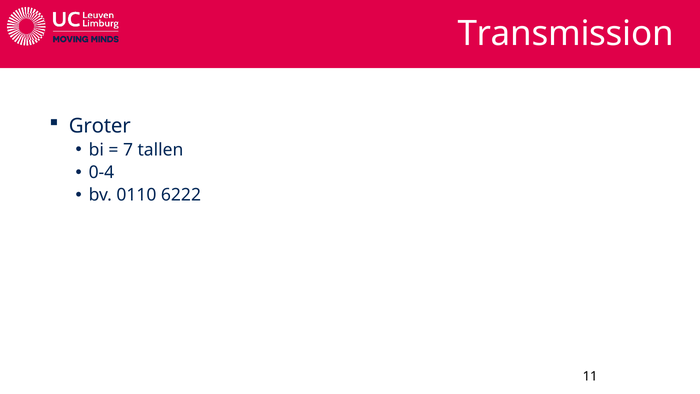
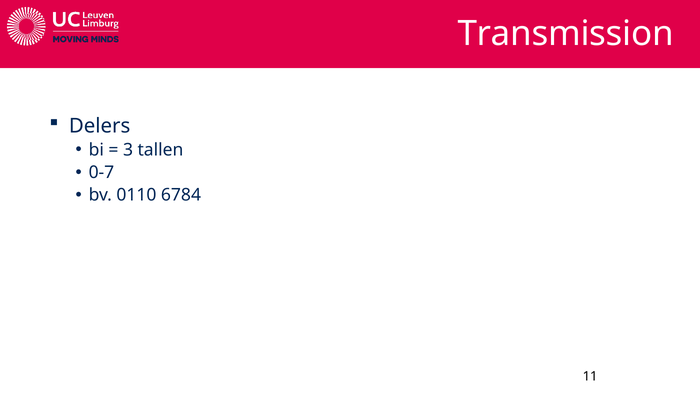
Groter: Groter -> Delers (100, 126)
7: 7 -> 3 (128, 150)
0-4: 0-4 -> 0-7 (101, 172)
6222: 6222 -> 6784 (181, 195)
